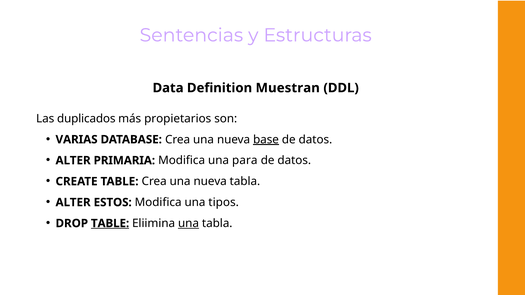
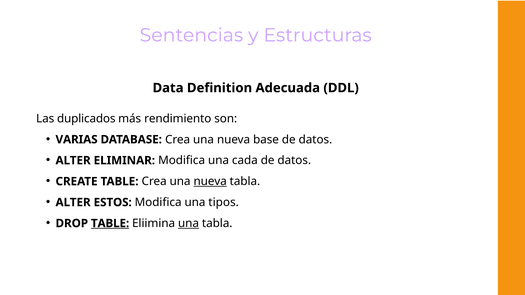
Muestran: Muestran -> Adecuada (288, 88)
propietarios: propietarios -> rendimiento (178, 119)
base underline: present -> none (266, 140)
PRIMARIA: PRIMARIA -> ELIMINAR (124, 161)
para: para -> cada (245, 161)
nueva underline: none -> present (210, 182)
